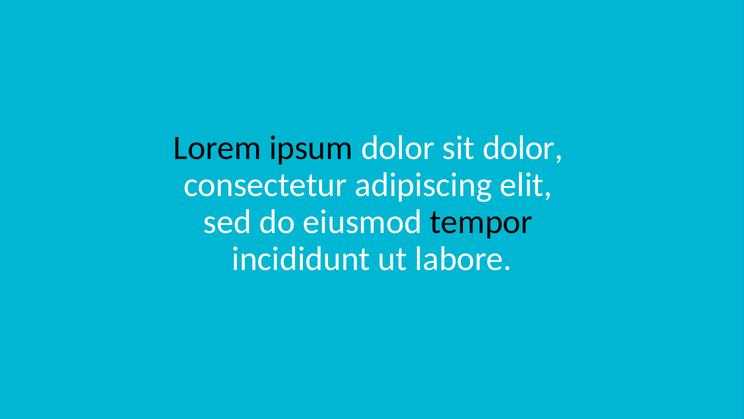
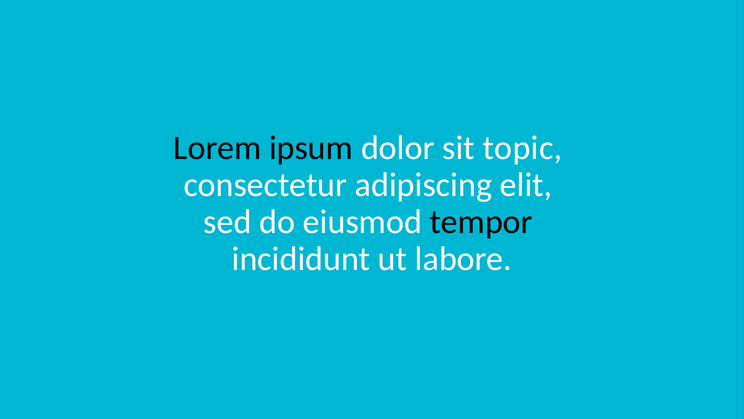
sit dolor: dolor -> topic (522, 148)
